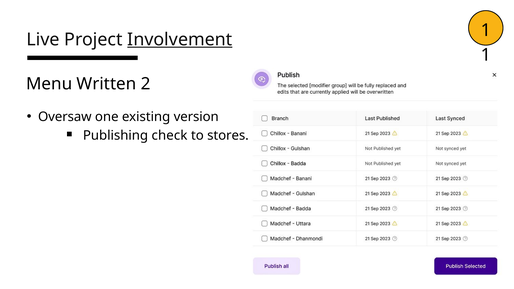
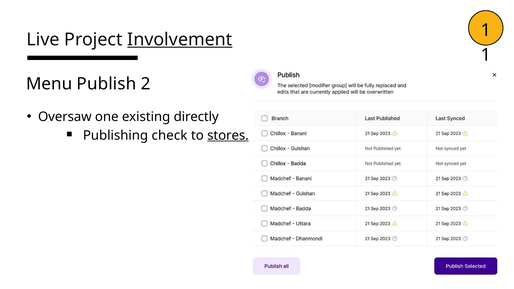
Written: Written -> Publish (106, 84)
version: version -> directly (196, 117)
stores underline: none -> present (228, 135)
